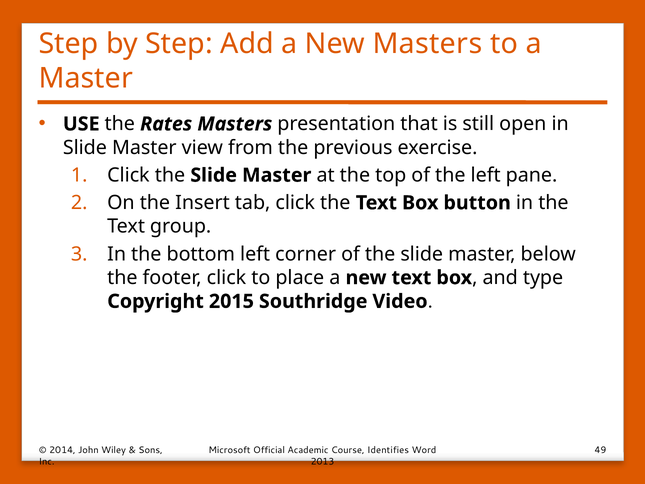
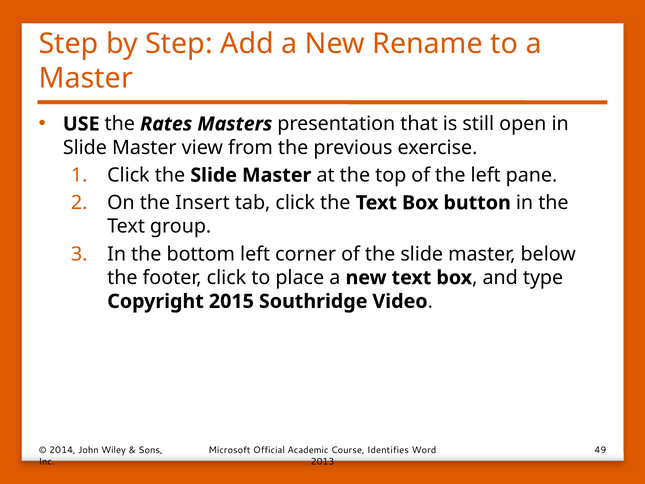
New Masters: Masters -> Rename (428, 44)
